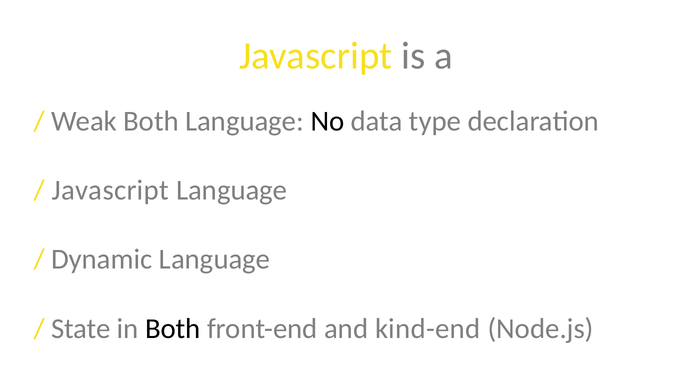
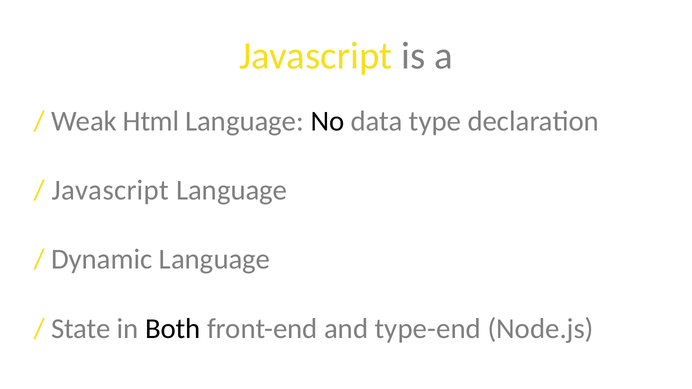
Weak Both: Both -> Html (151, 121)
kind-end: kind-end -> type-end (428, 329)
